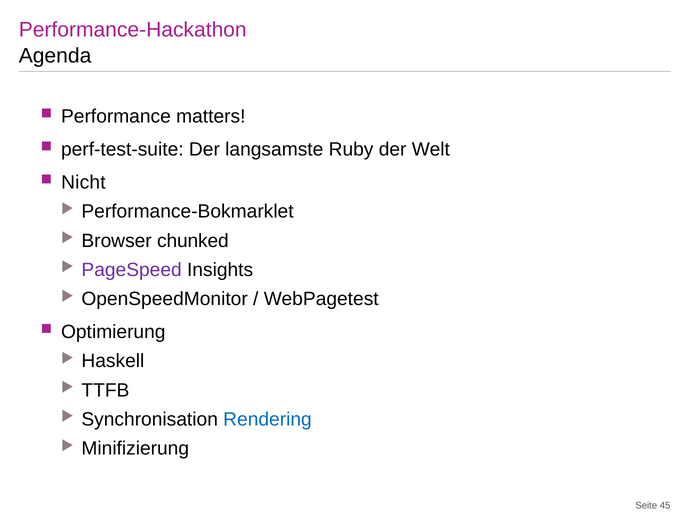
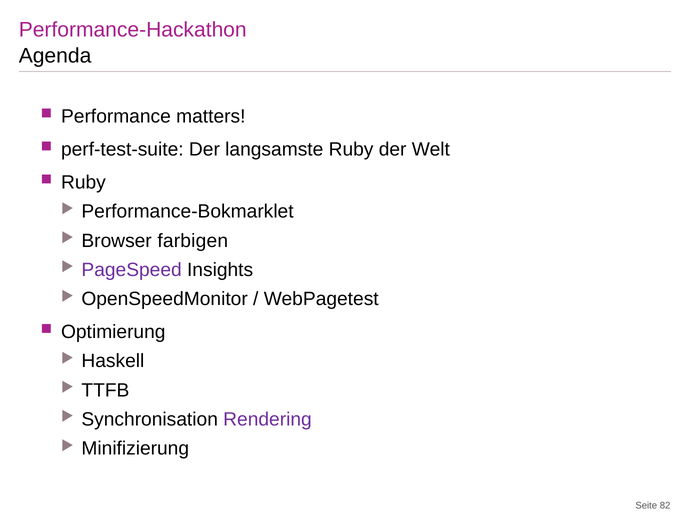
Nicht: Nicht -> Ruby (83, 182)
chunked: chunked -> farbigen (193, 240)
Rendering colour: blue -> purple (268, 419)
45: 45 -> 82 (665, 505)
